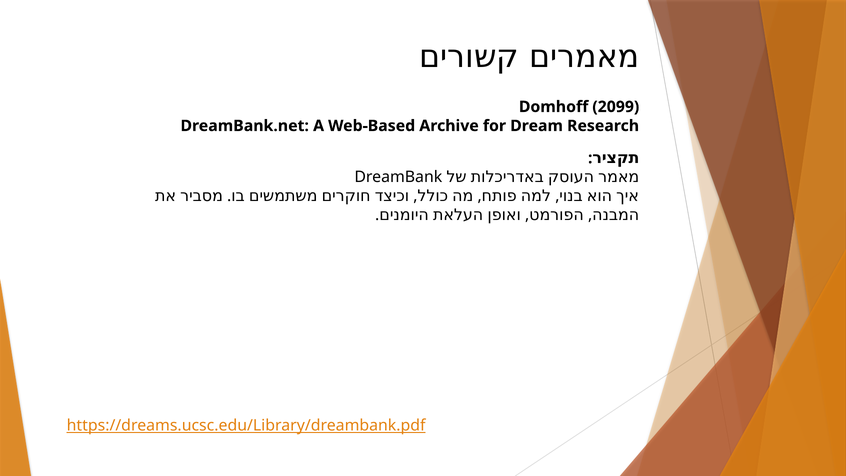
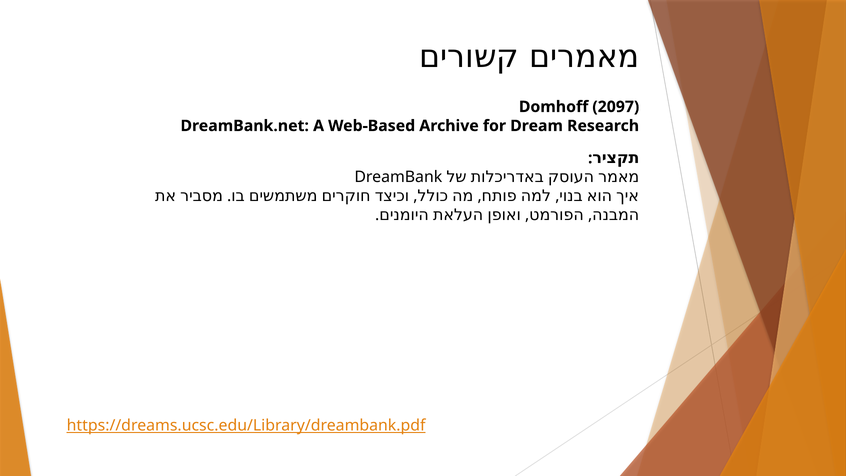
2099: 2099 -> 2097 (616, 107)
